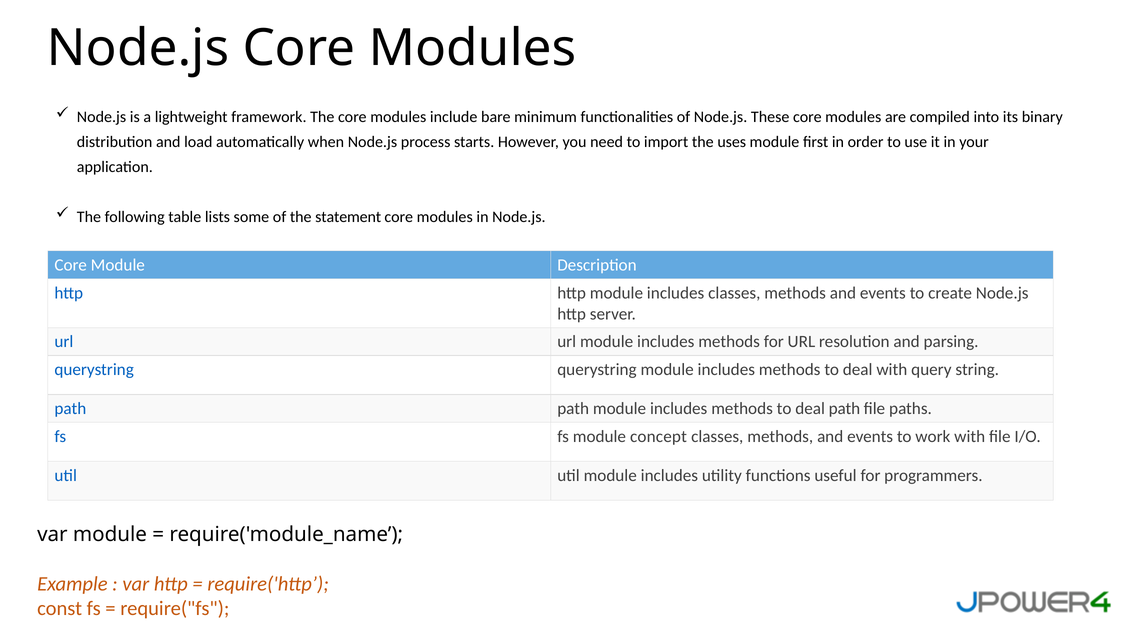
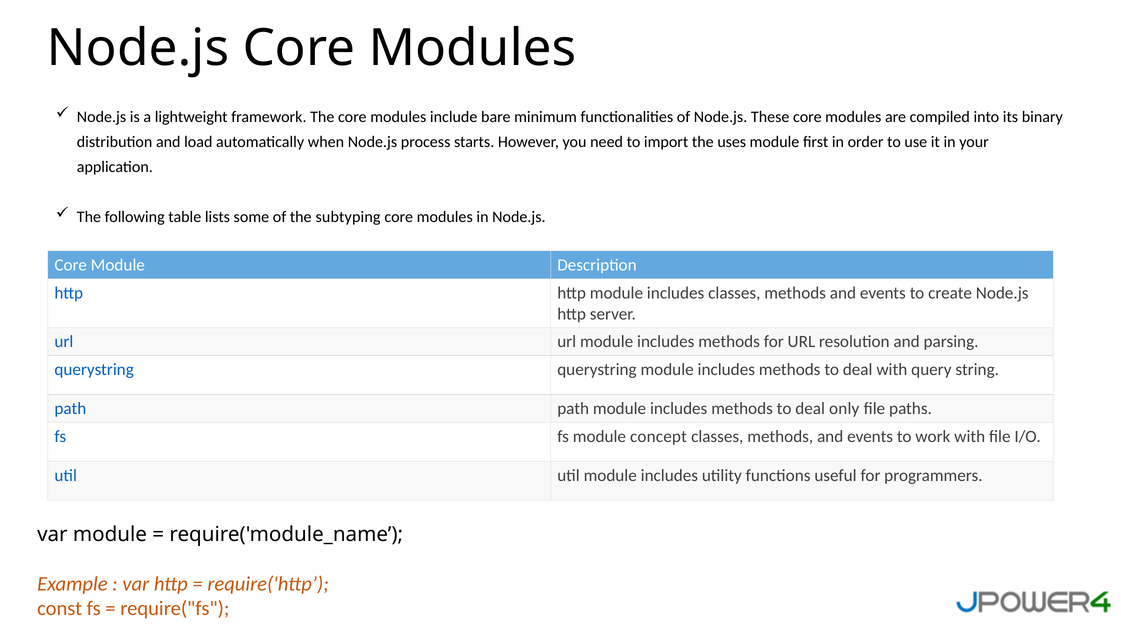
statement: statement -> subtyping (348, 217)
deal path: path -> only (844, 408)
